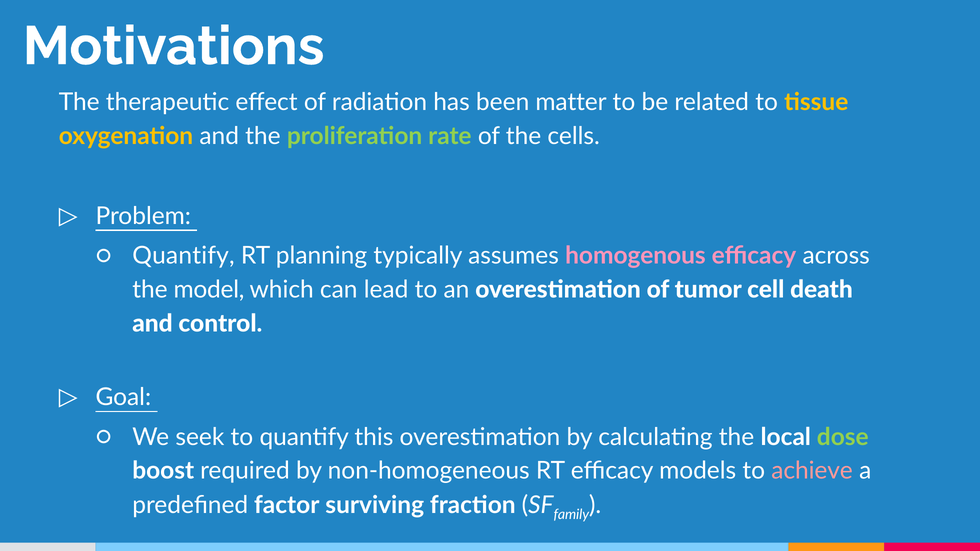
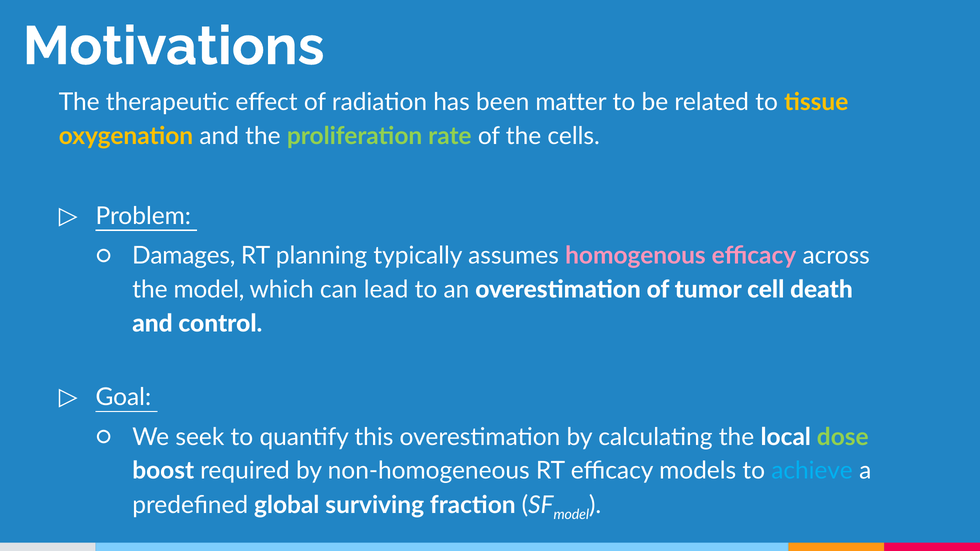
Quantify: Quantify -> Damages (184, 256)
achieve colour: pink -> light blue (812, 471)
factor: factor -> global (287, 505)
family: family -> model (571, 515)
